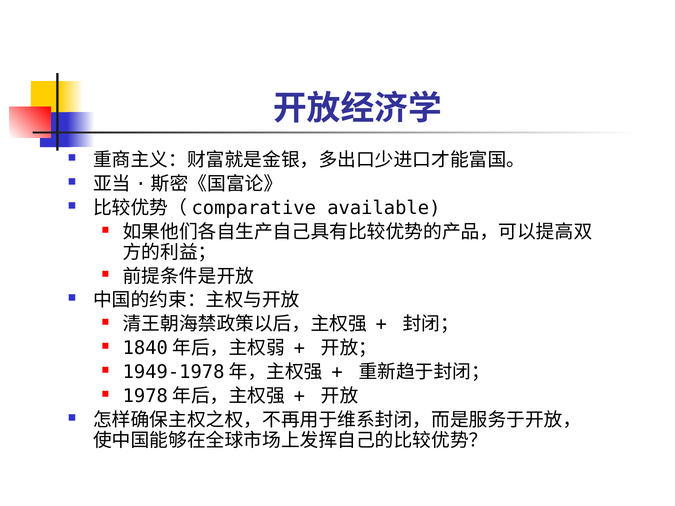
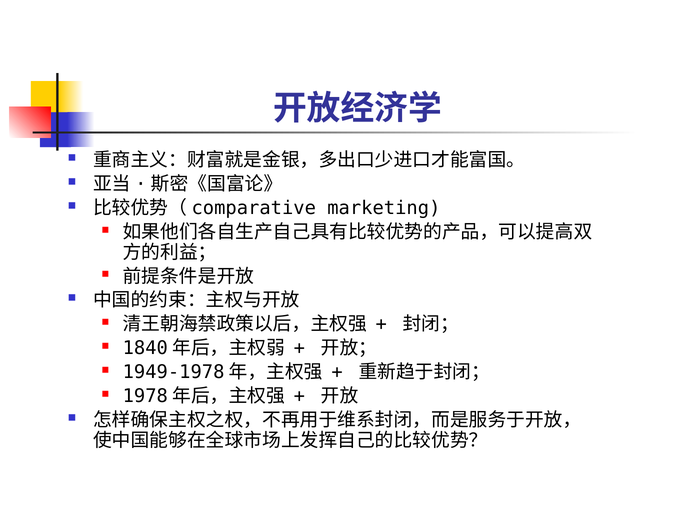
available: available -> marketing (384, 208)
